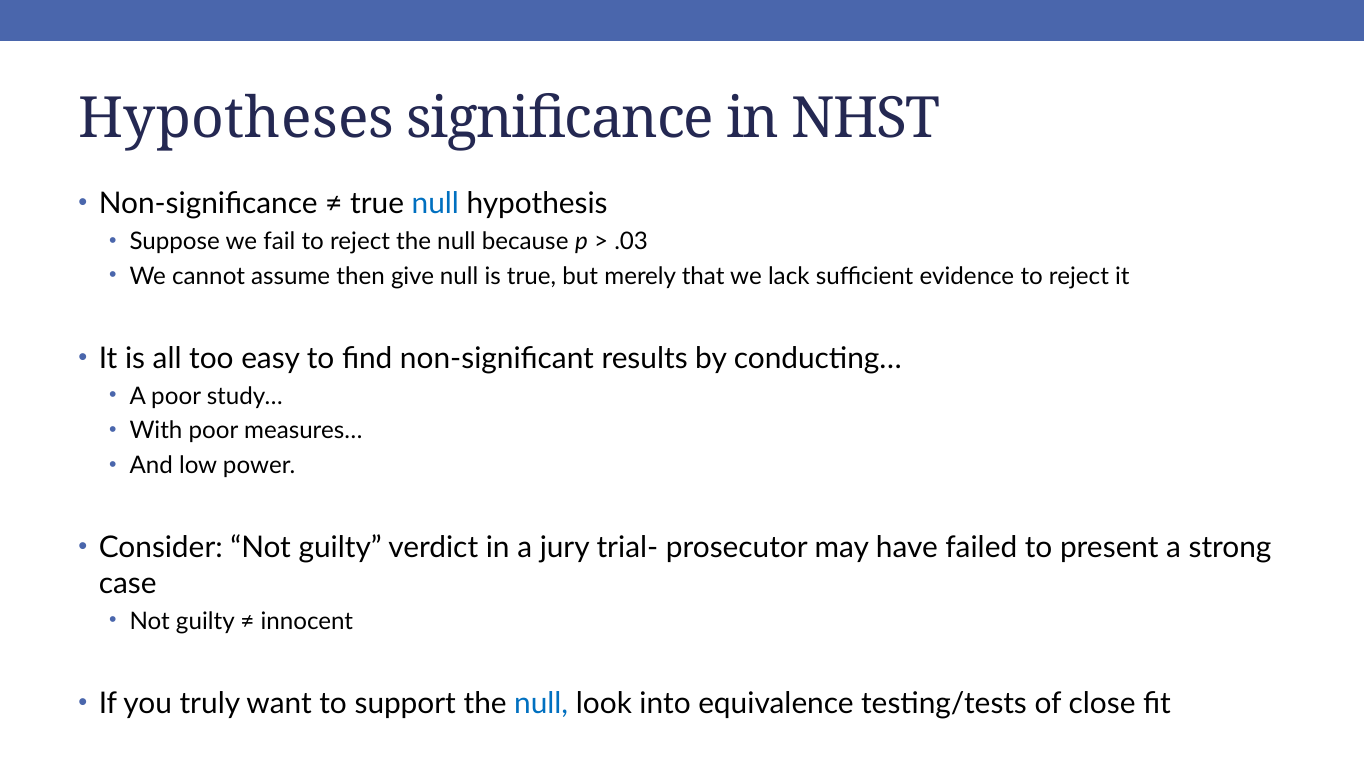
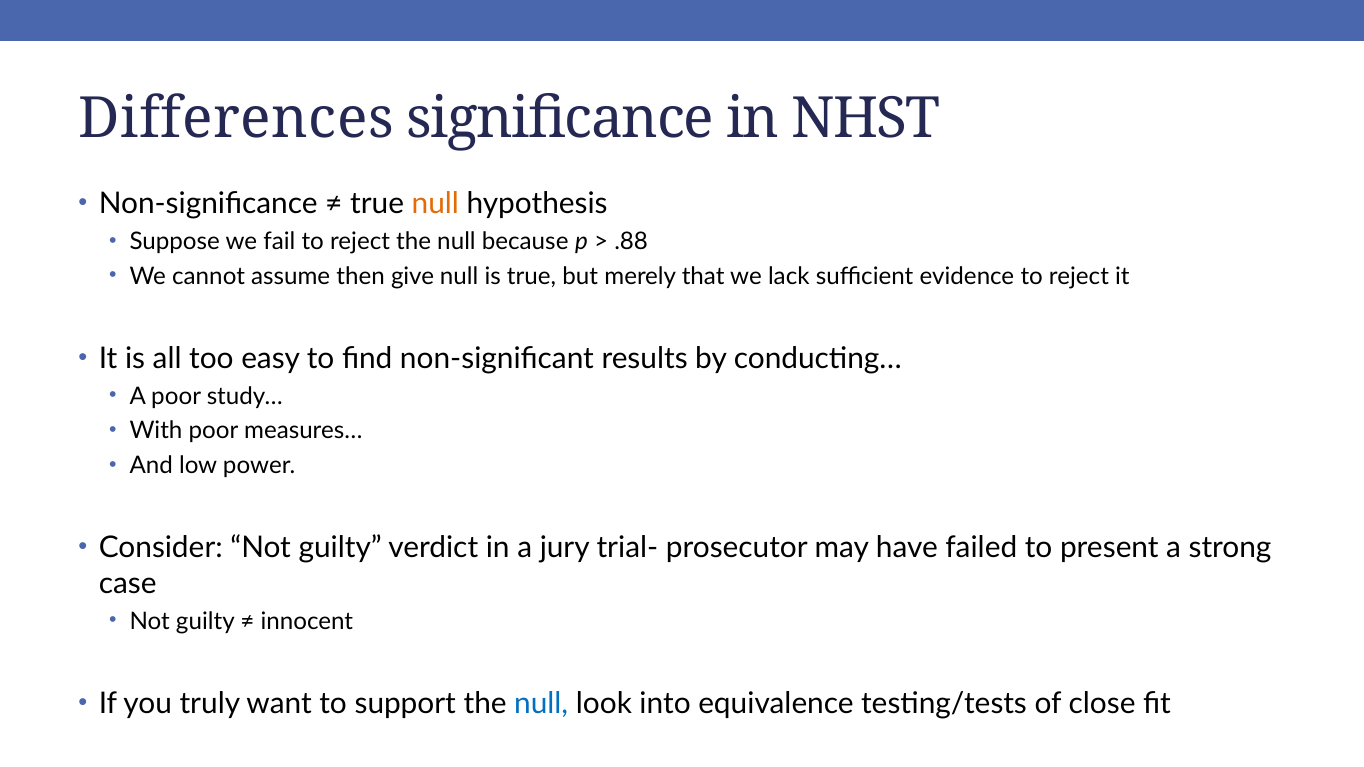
Hypotheses: Hypotheses -> Differences (236, 119)
null colour: blue -> orange (435, 204)
.03: .03 -> .88 (631, 242)
